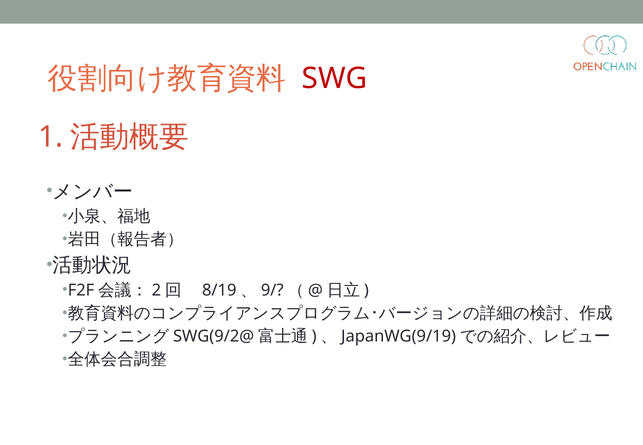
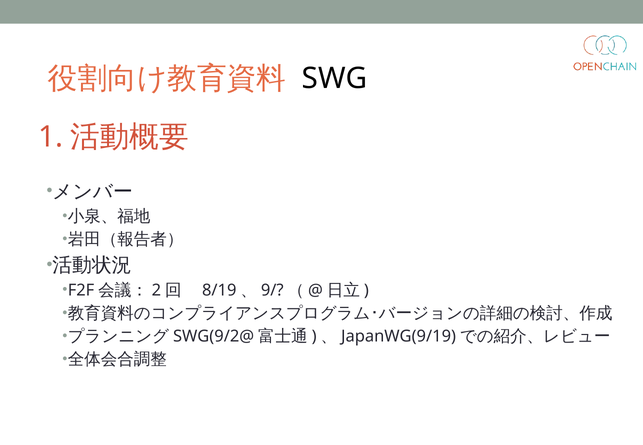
SWG colour: red -> black (335, 79)
